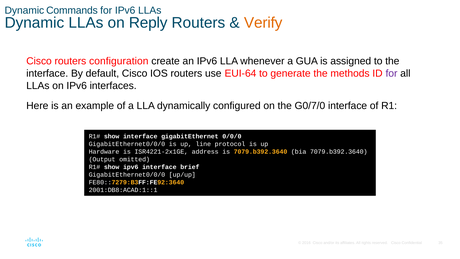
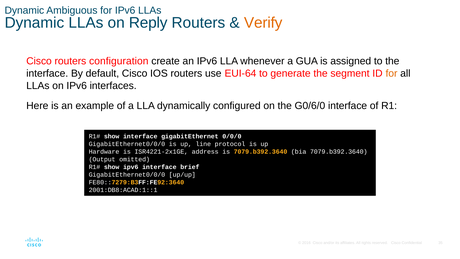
Commands: Commands -> Ambiguous (72, 11)
methods: methods -> segment (350, 73)
for colour: purple -> orange (392, 73)
G0/7/0: G0/7/0 -> G0/6/0 (310, 106)
